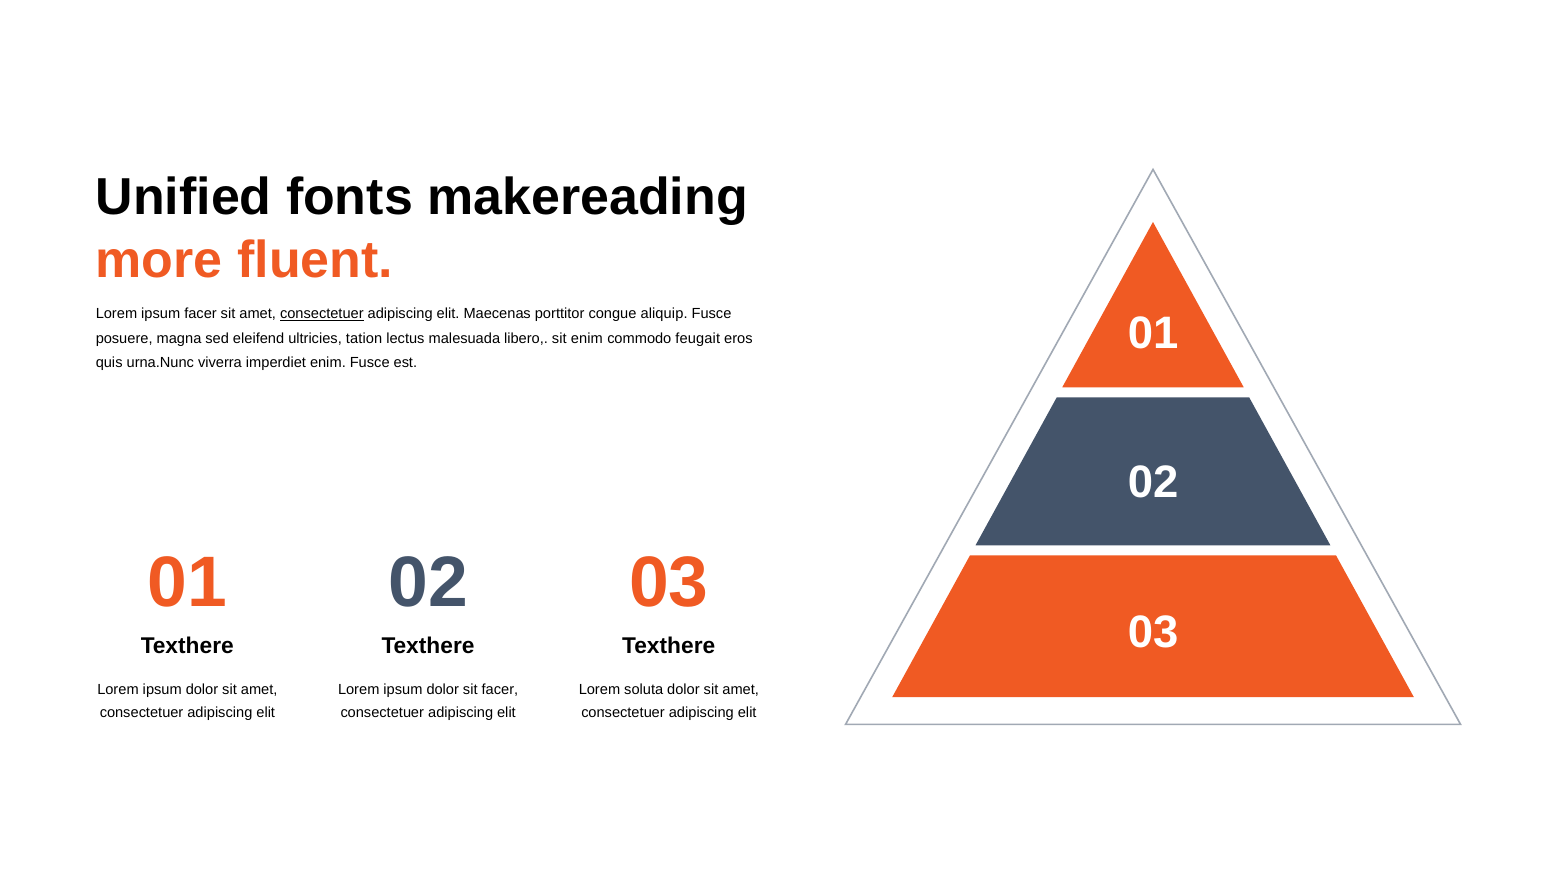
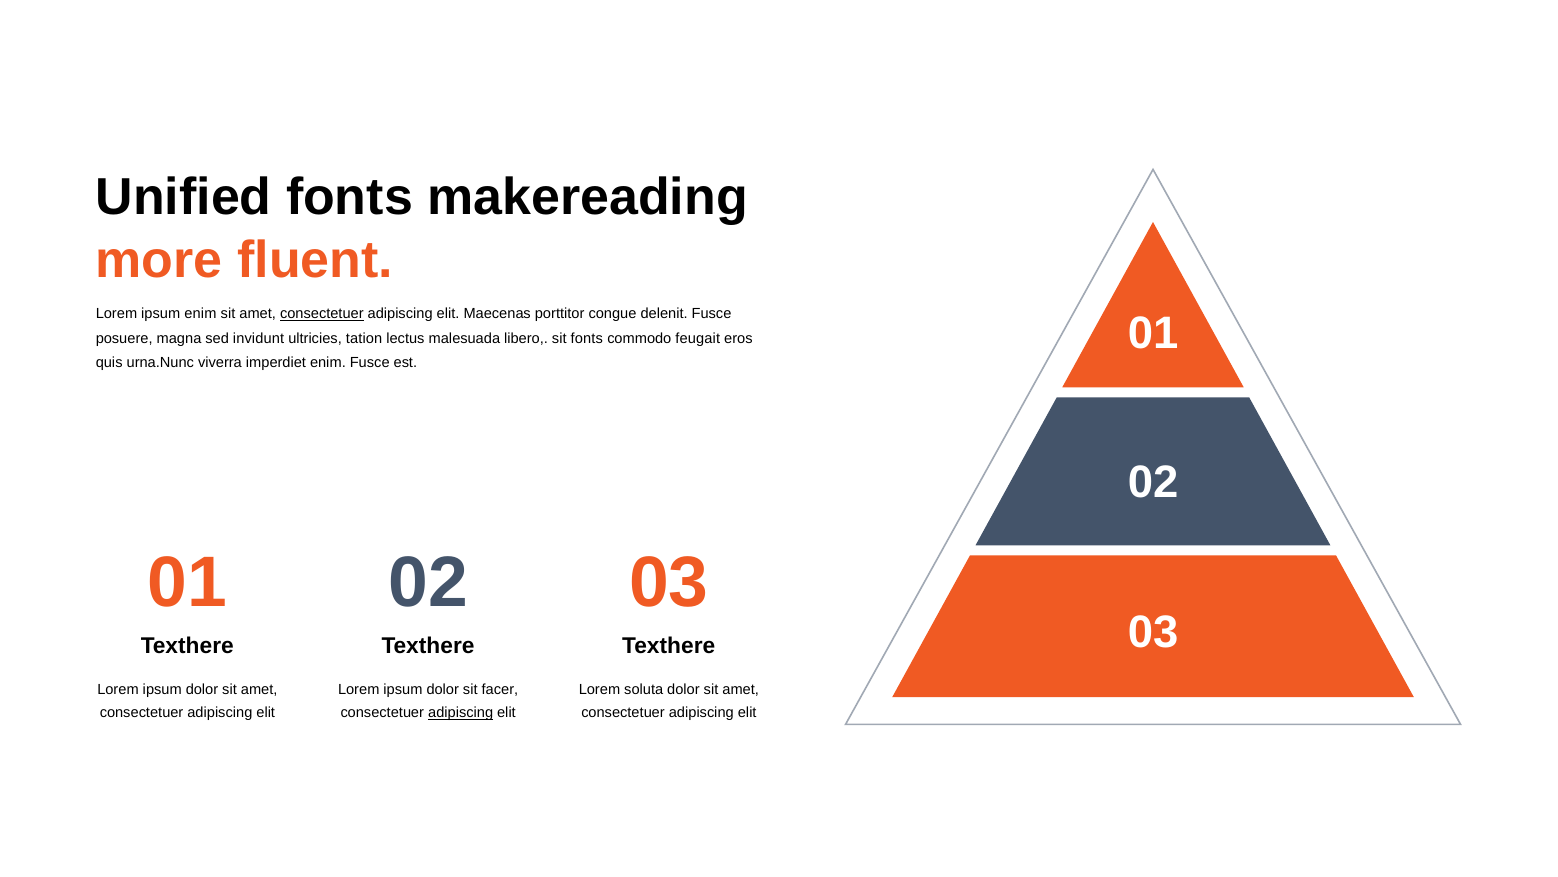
ipsum facer: facer -> enim (200, 314)
aliquip: aliquip -> delenit (664, 314)
eleifend: eleifend -> invidunt (259, 338)
sit enim: enim -> fonts (587, 338)
adipiscing underline: none -> present (461, 712)
